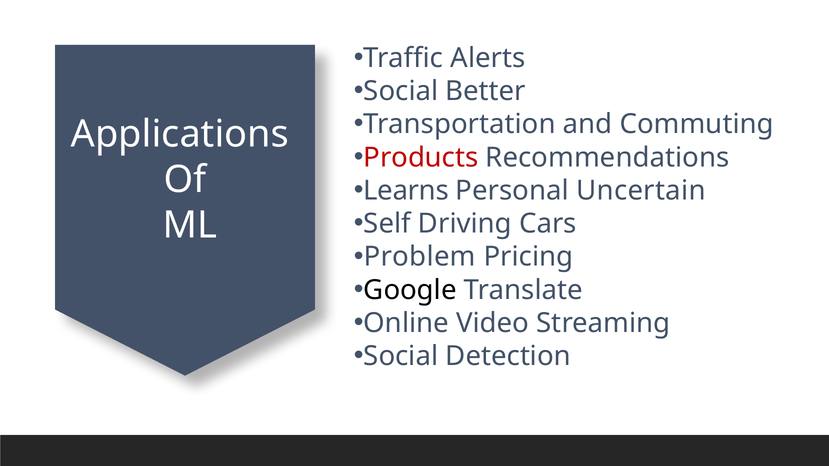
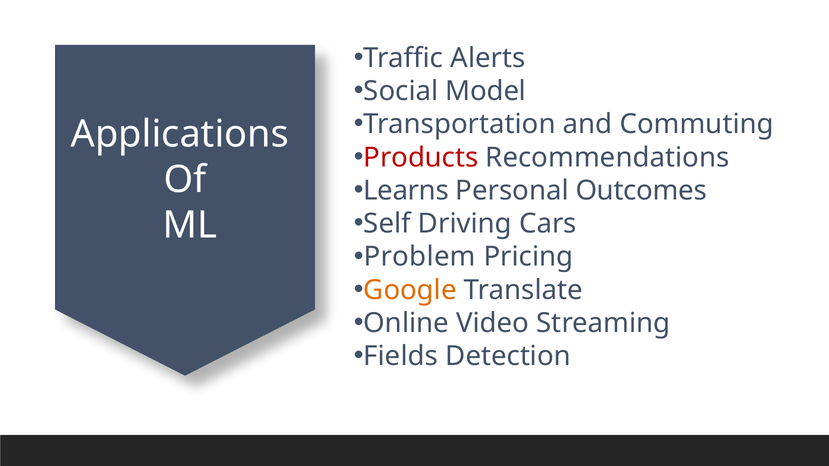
Better: Better -> Model (486, 91)
Uncertain: Uncertain -> Outcomes (641, 191)
Google colour: black -> orange (410, 290)
Social: Social -> Fields (401, 357)
